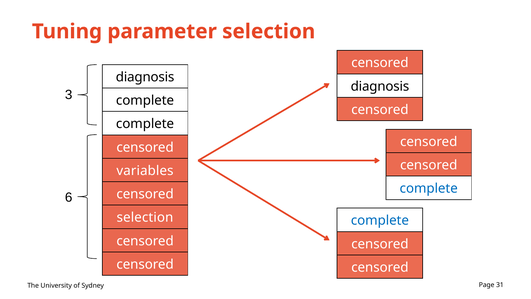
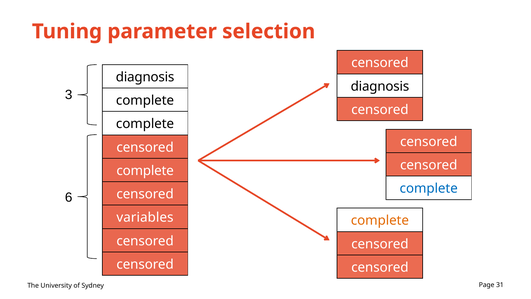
variables: variables -> complete (145, 171)
selection: selection -> variables (145, 217)
complete colour: blue -> orange (380, 220)
